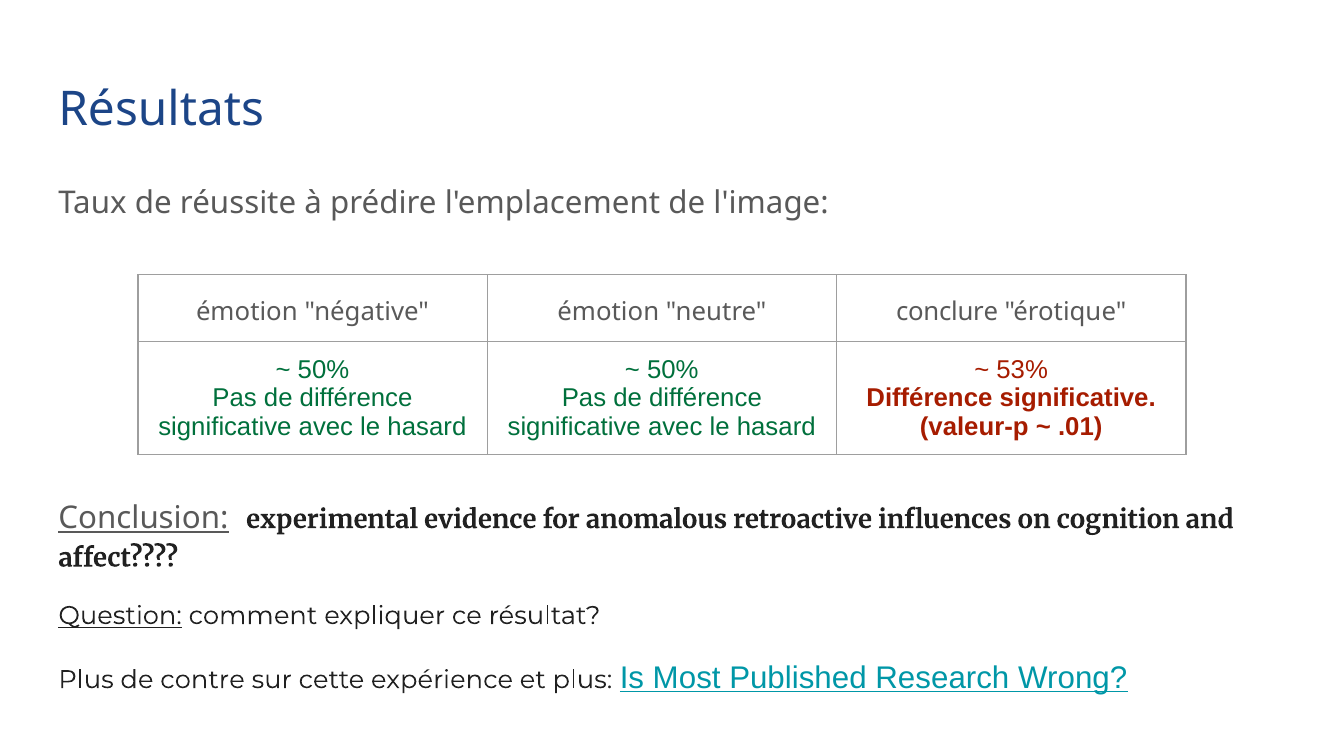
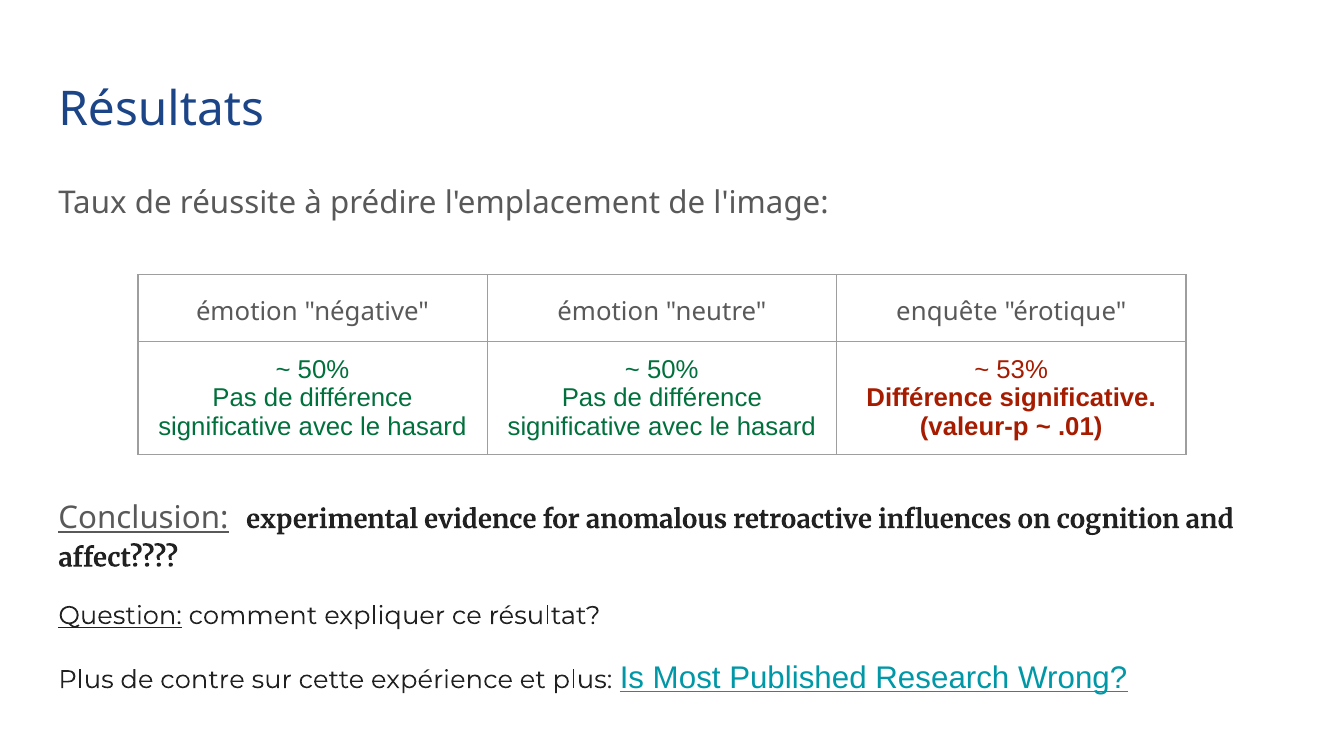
conclure: conclure -> enquête (947, 312)
